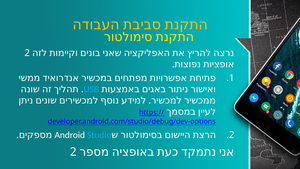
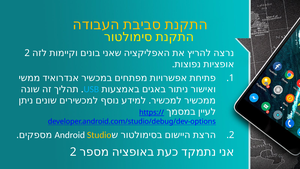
Studio colour: light blue -> yellow (99, 135)
